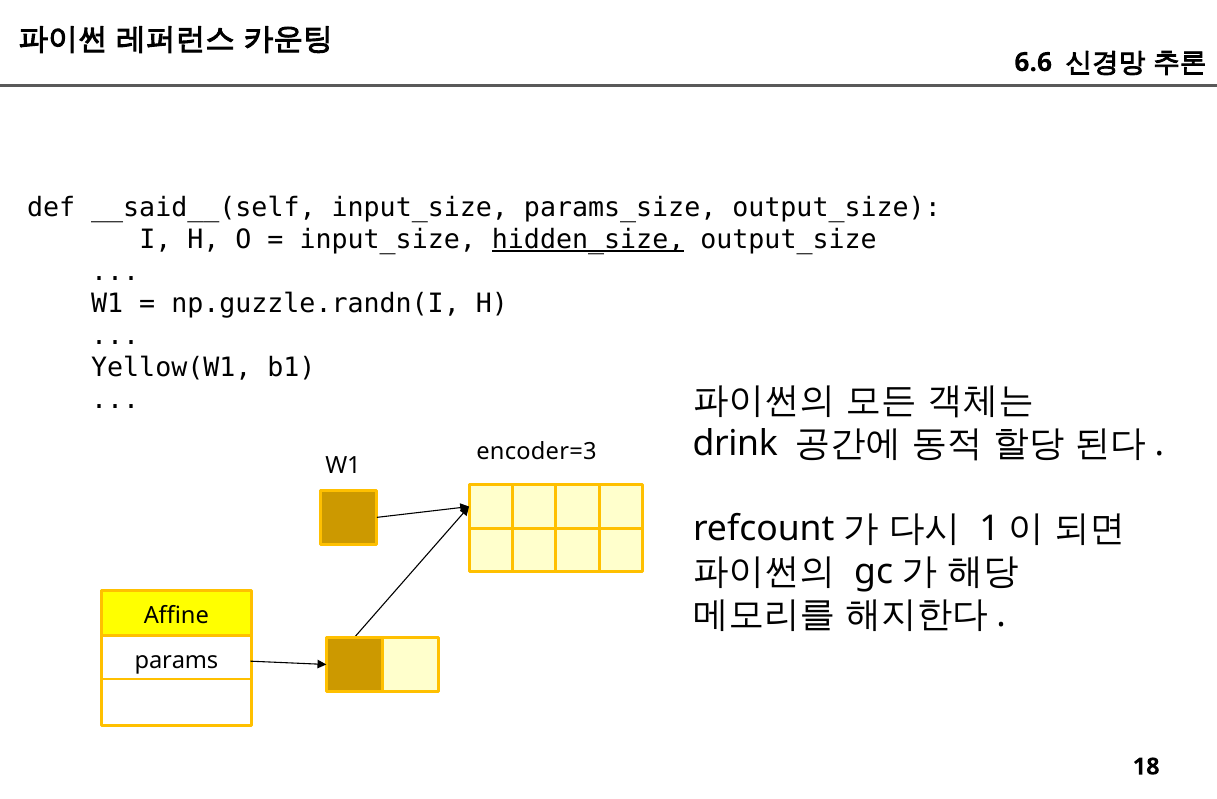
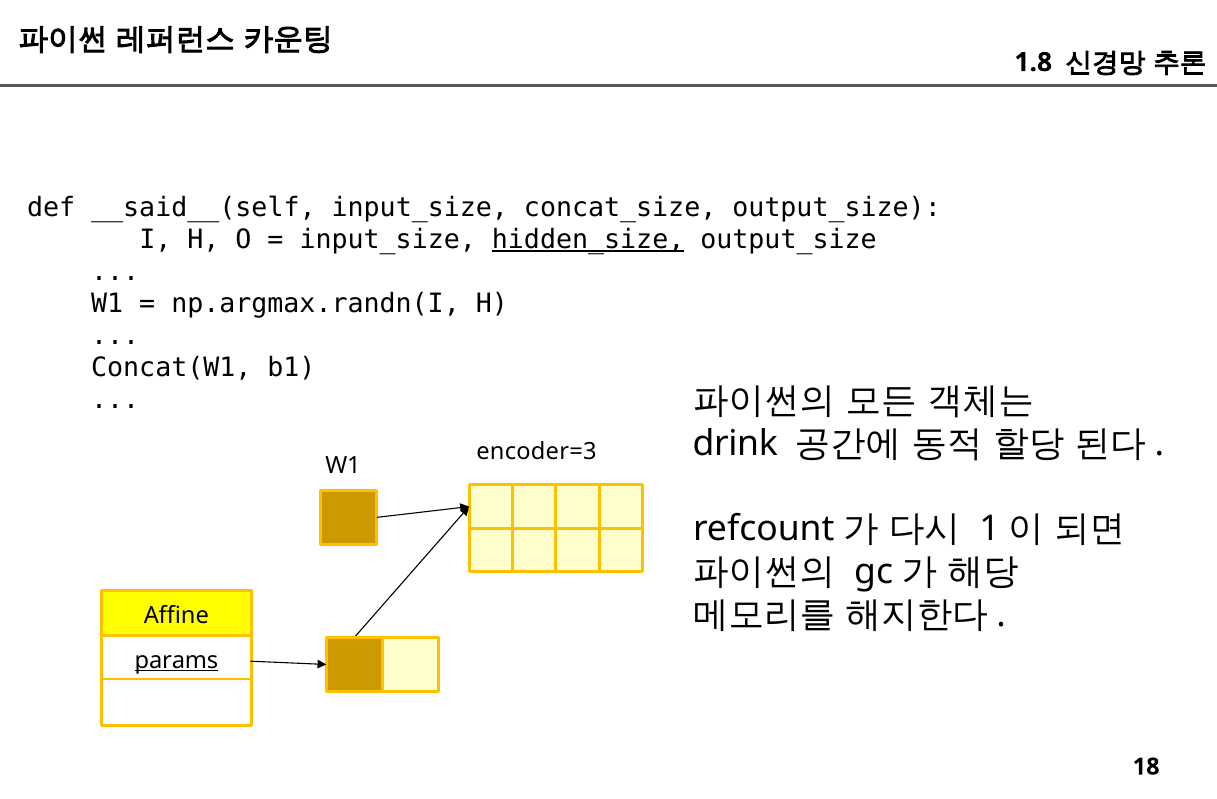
6.6: 6.6 -> 1.8 (1033, 62)
params_size: params_size -> concat_size (620, 208)
np.guzzle.randn(I: np.guzzle.randn(I -> np.argmax.randn(I (316, 304)
Yellow(W1: Yellow(W1 -> Concat(W1 (171, 368)
params underline: none -> present (176, 661)
